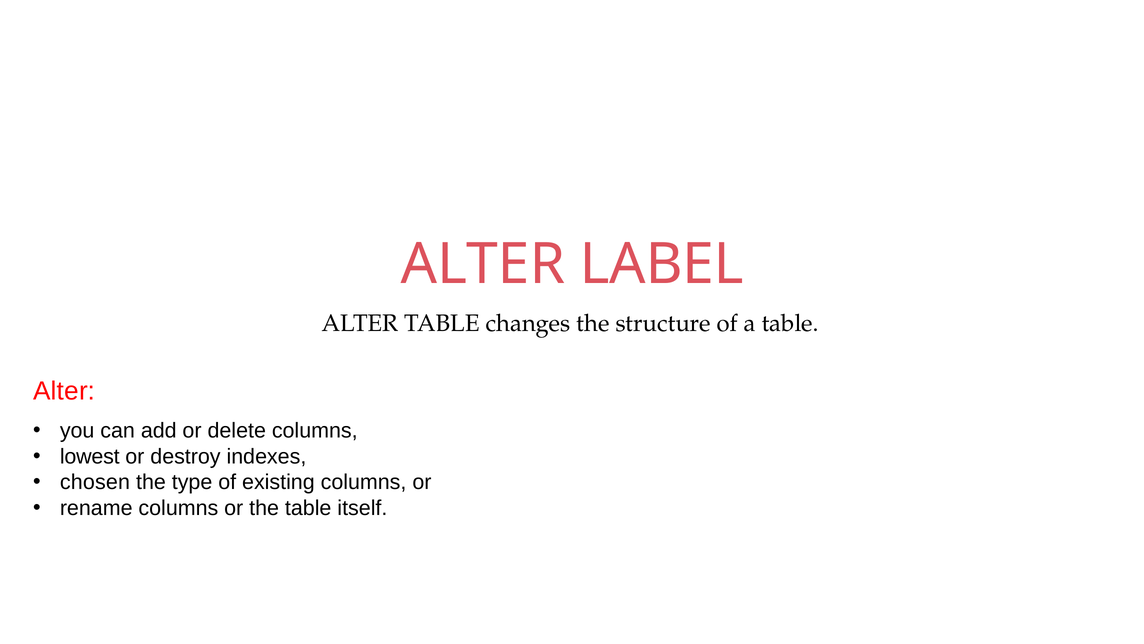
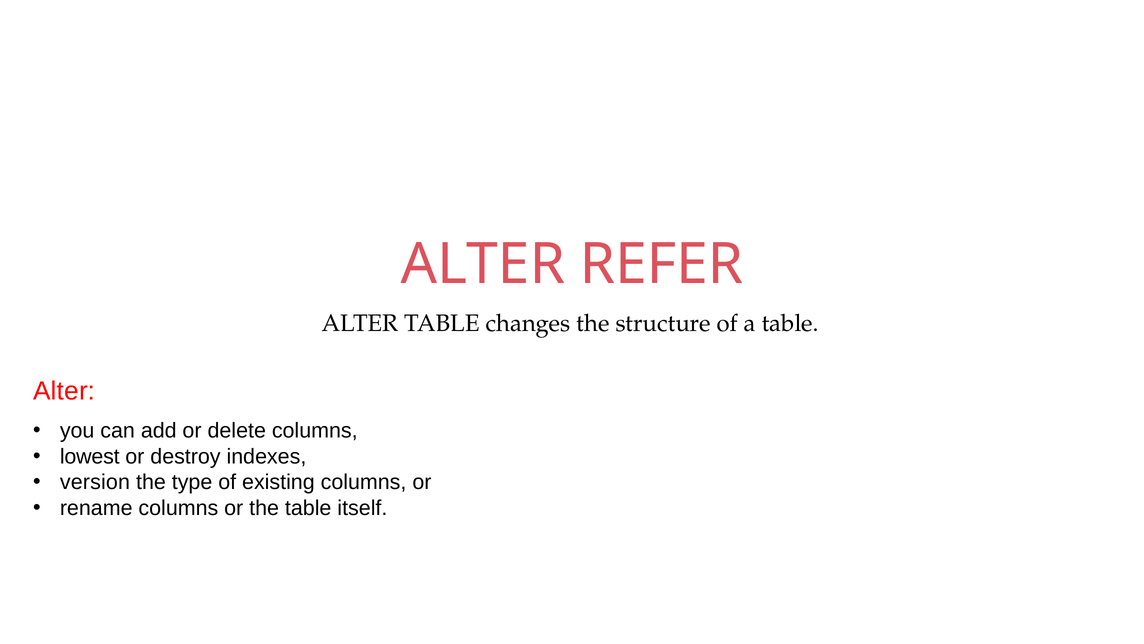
LABEL: LABEL -> REFER (662, 264)
chosen: chosen -> version (95, 482)
